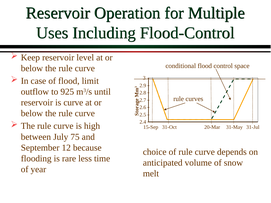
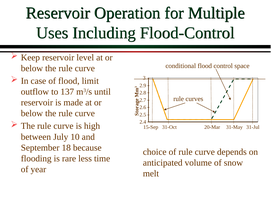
925: 925 -> 137 (67, 92)
is curve: curve -> made (73, 103)
75: 75 -> 10 (75, 137)
12: 12 -> 18 (66, 148)
